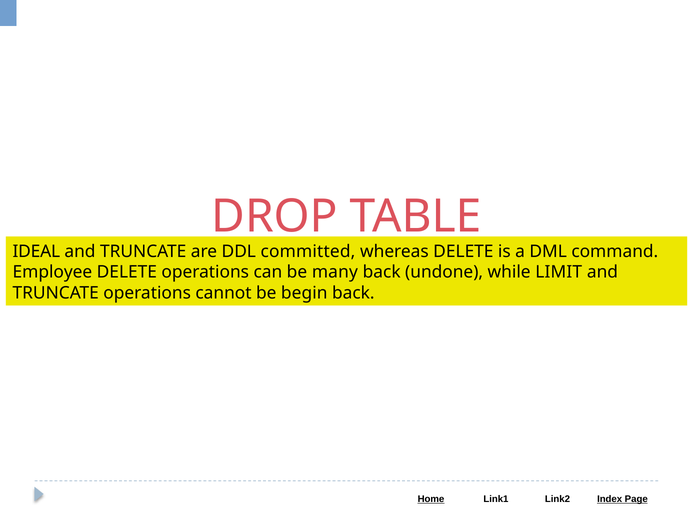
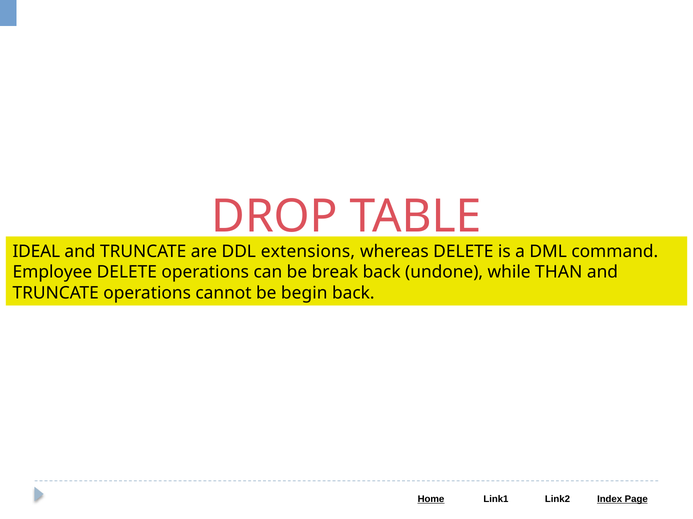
committed: committed -> extensions (308, 252)
many: many -> break (335, 273)
LIMIT: LIMIT -> THAN (559, 273)
